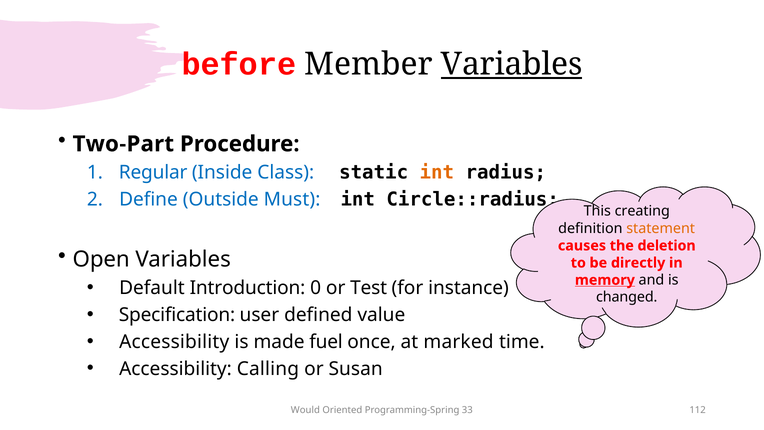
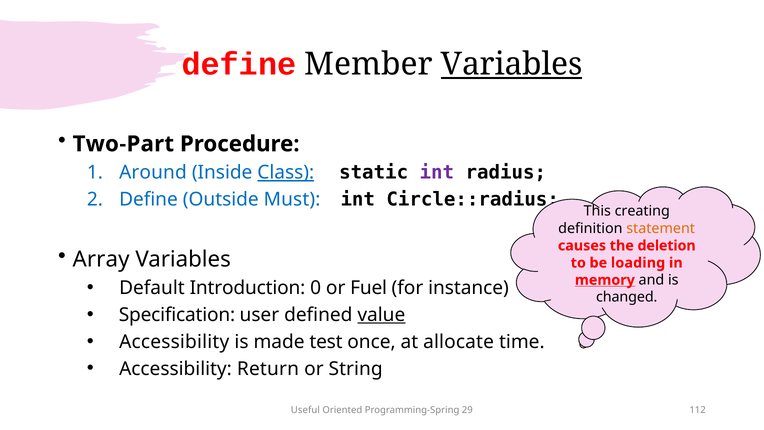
before: before -> define (239, 64)
Regular: Regular -> Around (153, 172)
Class underline: none -> present (286, 172)
int colour: orange -> purple (437, 172)
Open: Open -> Array (101, 259)
directly: directly -> loading (638, 263)
Test: Test -> Fuel (369, 288)
value underline: none -> present (381, 315)
fuel: fuel -> test (326, 342)
marked: marked -> allocate (459, 342)
Calling: Calling -> Return (268, 369)
Susan: Susan -> String (356, 369)
Would: Would -> Useful (305, 410)
33: 33 -> 29 (467, 410)
